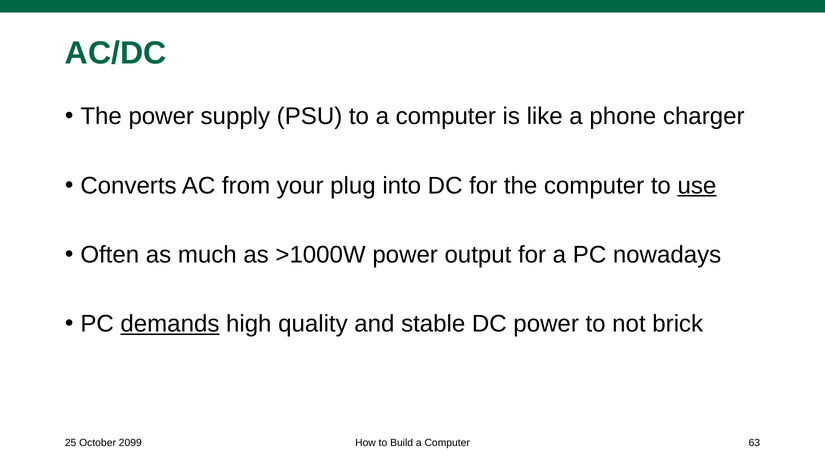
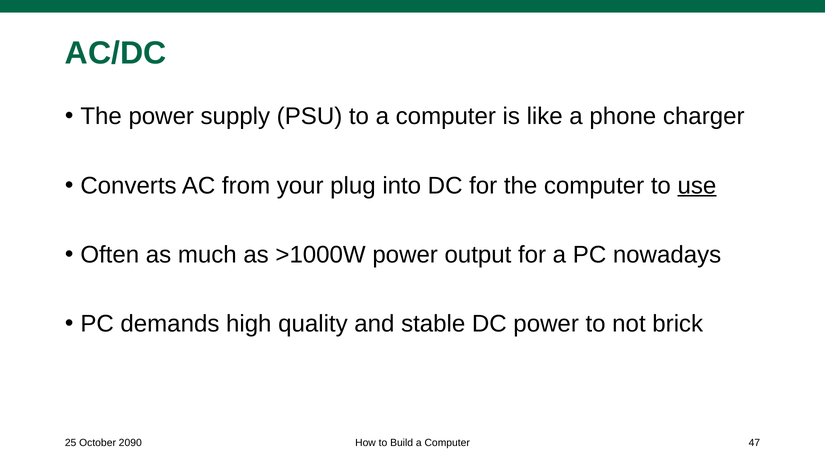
demands underline: present -> none (170, 324)
2099: 2099 -> 2090 (130, 443)
63: 63 -> 47 (754, 443)
